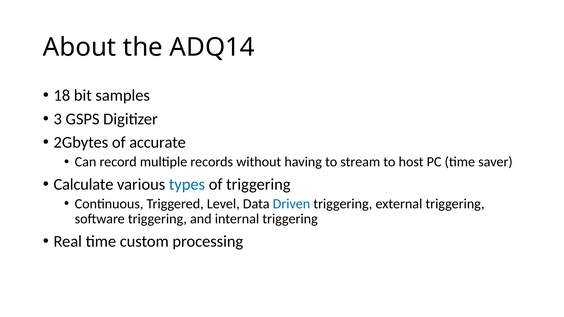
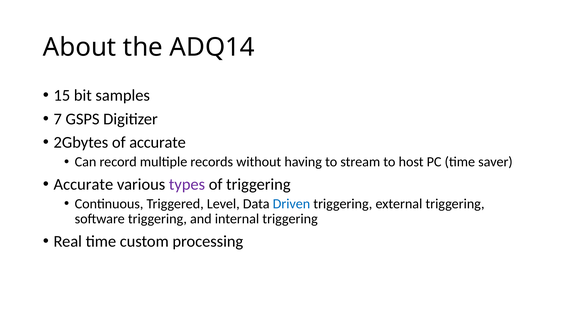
18: 18 -> 15 (62, 95)
3: 3 -> 7 (58, 119)
Calculate: Calculate -> Accurate (83, 184)
types colour: blue -> purple (187, 184)
